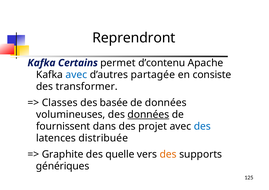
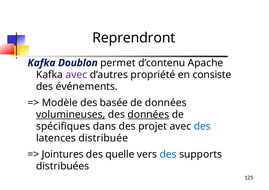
Certains: Certains -> Doublon (78, 63)
avec colour: blue -> purple (76, 75)
partagée: partagée -> propriété (153, 75)
transformer: transformer -> événements (87, 87)
Classes: Classes -> Modèle (60, 103)
volumineuses underline: none -> present (71, 115)
fournissent: fournissent -> spécifiques (63, 126)
Graphite: Graphite -> Jointures (63, 155)
des colour: orange -> blue (168, 155)
génériques: génériques -> distribuées (63, 166)
